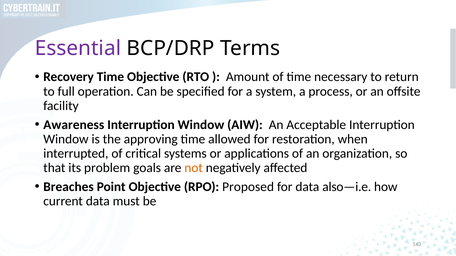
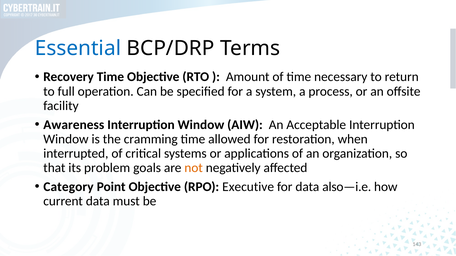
Essential colour: purple -> blue (78, 48)
approving: approving -> cramming (151, 139)
Breaches: Breaches -> Category (68, 187)
Proposed: Proposed -> Executive (248, 187)
